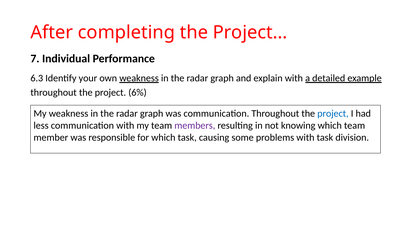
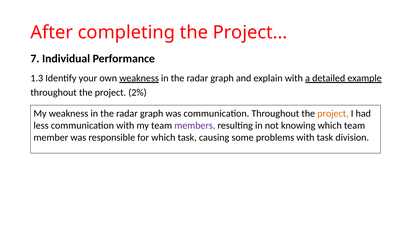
6.3: 6.3 -> 1.3 (37, 78)
6%: 6% -> 2% (137, 93)
project colour: blue -> orange (333, 113)
